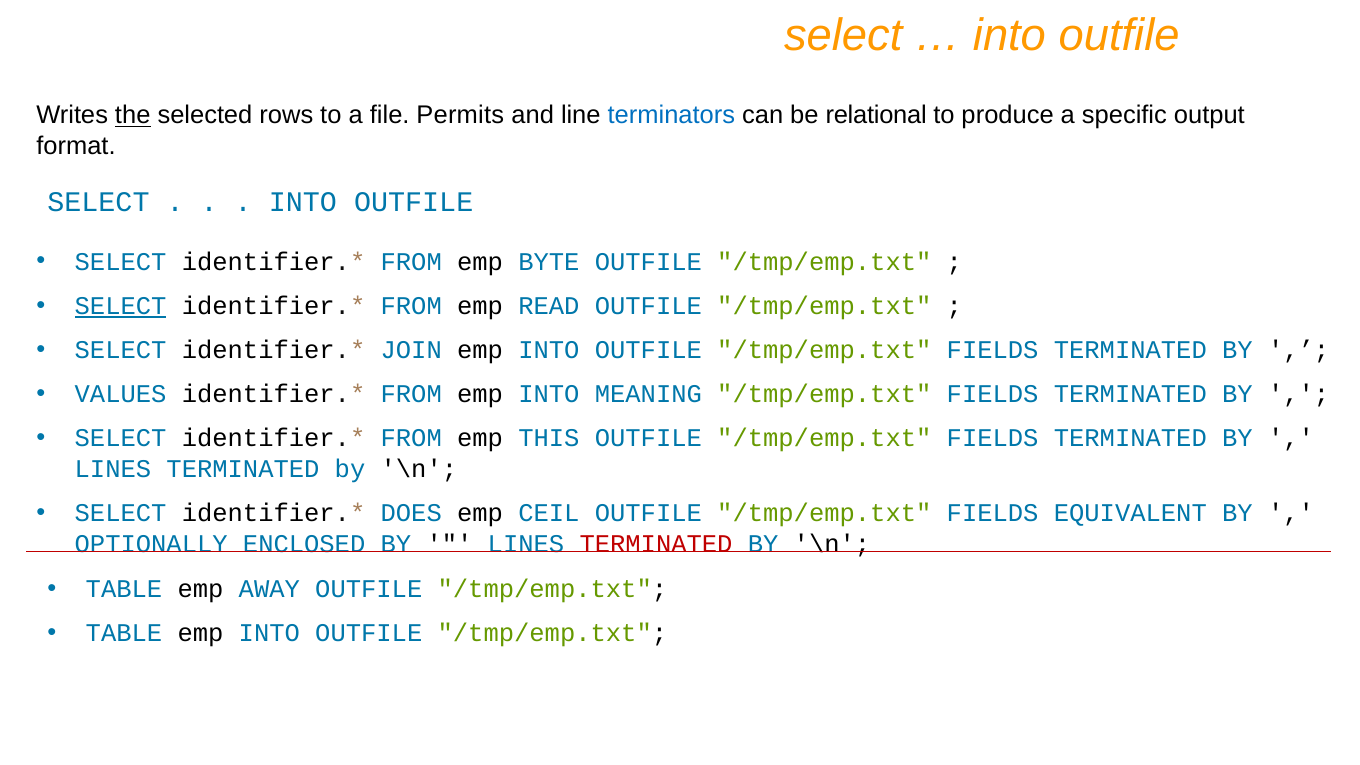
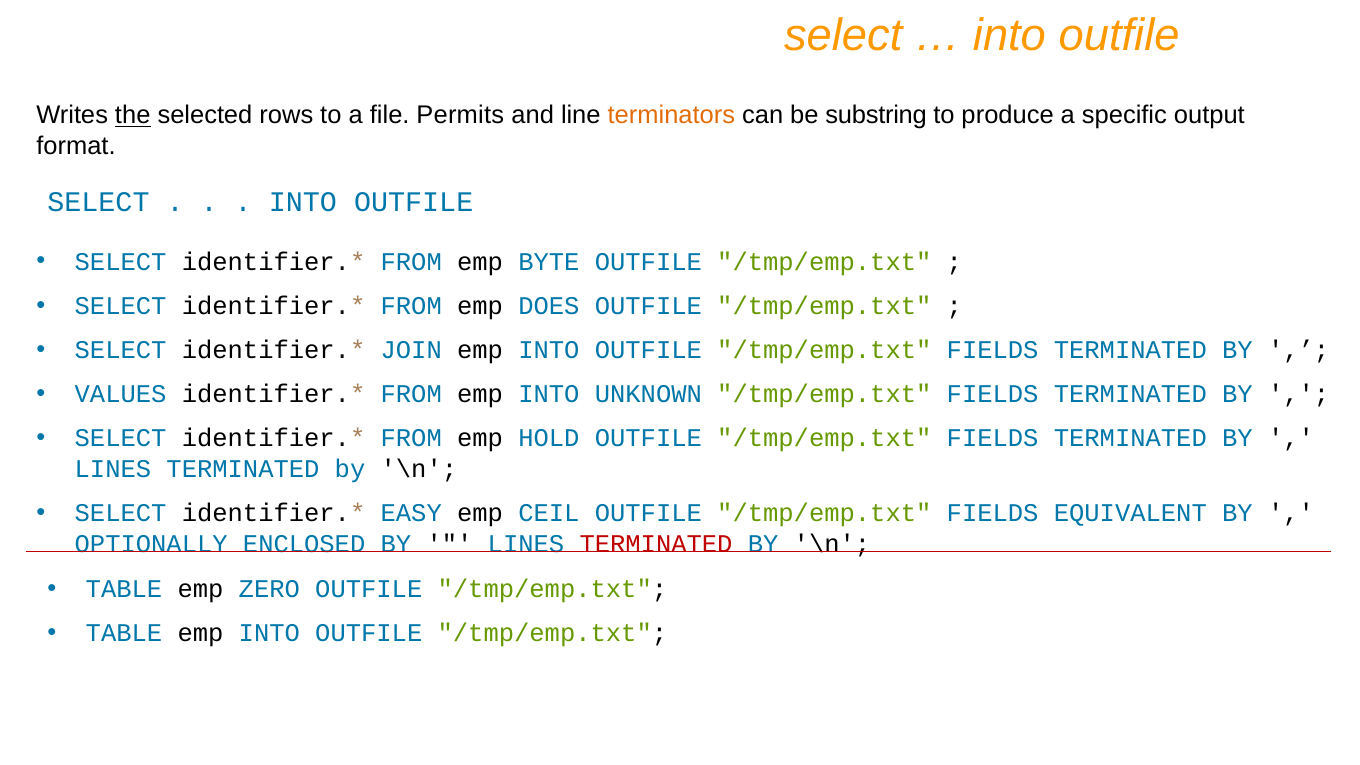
terminators colour: blue -> orange (671, 116)
relational: relational -> substring (876, 116)
SELECT underline: present -> none (121, 306)
READ: READ -> DOES (549, 306)
MEANING: MEANING -> UNKNOWN (648, 394)
THIS: THIS -> HOLD (549, 438)
DOES: DOES -> EASY (411, 513)
AWAY: AWAY -> ZERO (269, 589)
